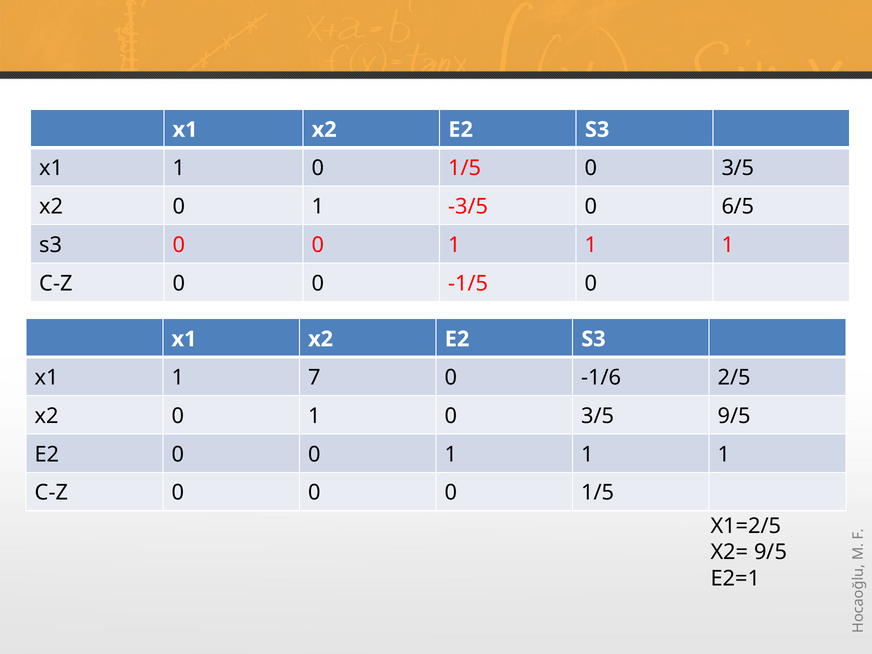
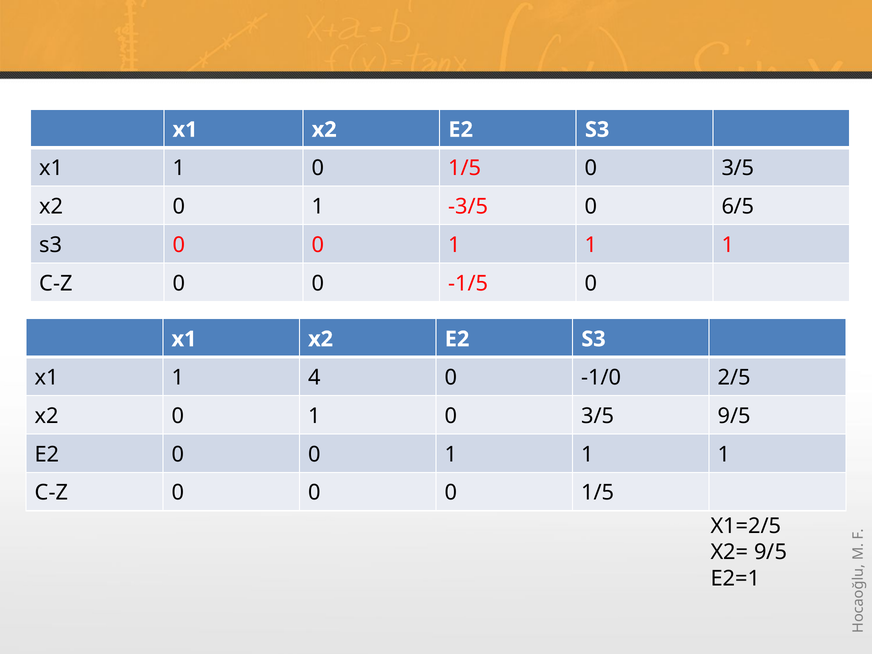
7: 7 -> 4 (314, 377)
-1/6: -1/6 -> -1/0 (601, 377)
